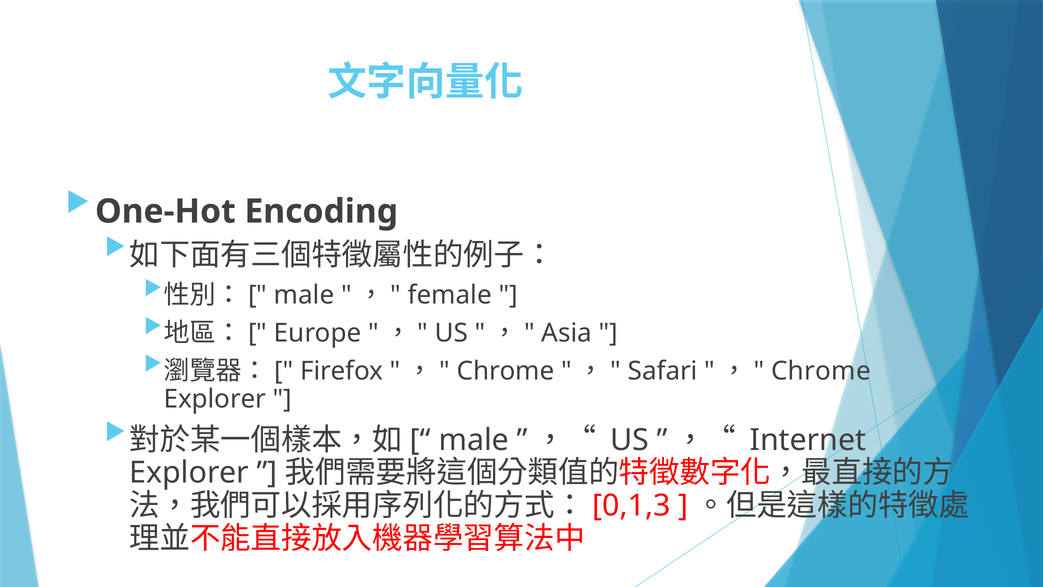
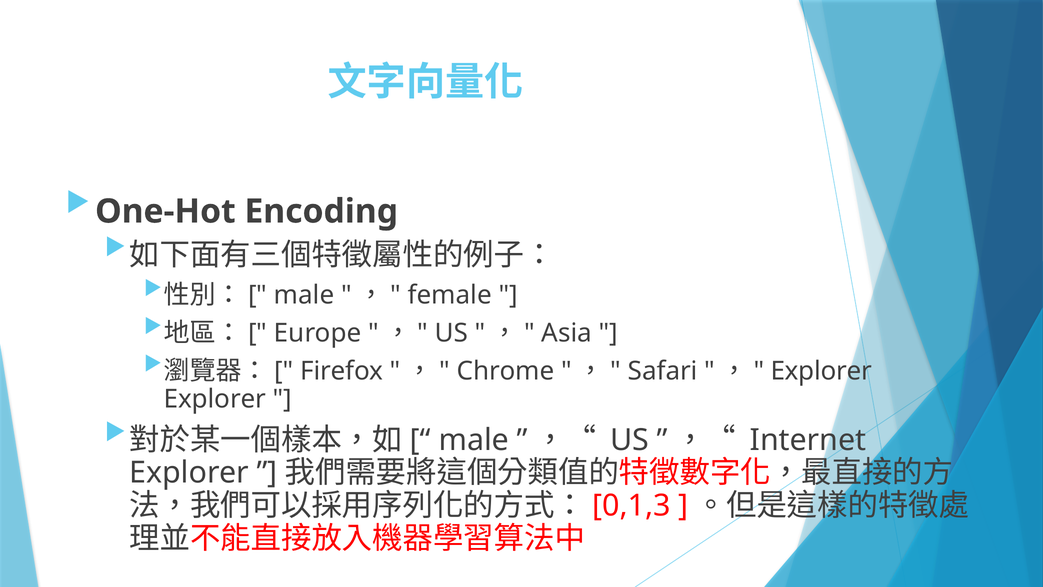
Chrome: Chrome -> Explorer (821, 371)
